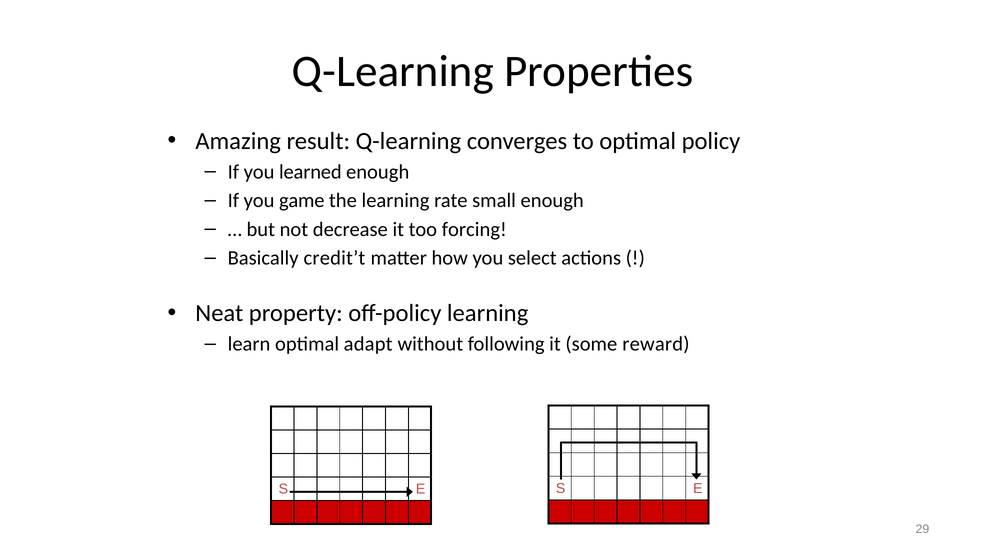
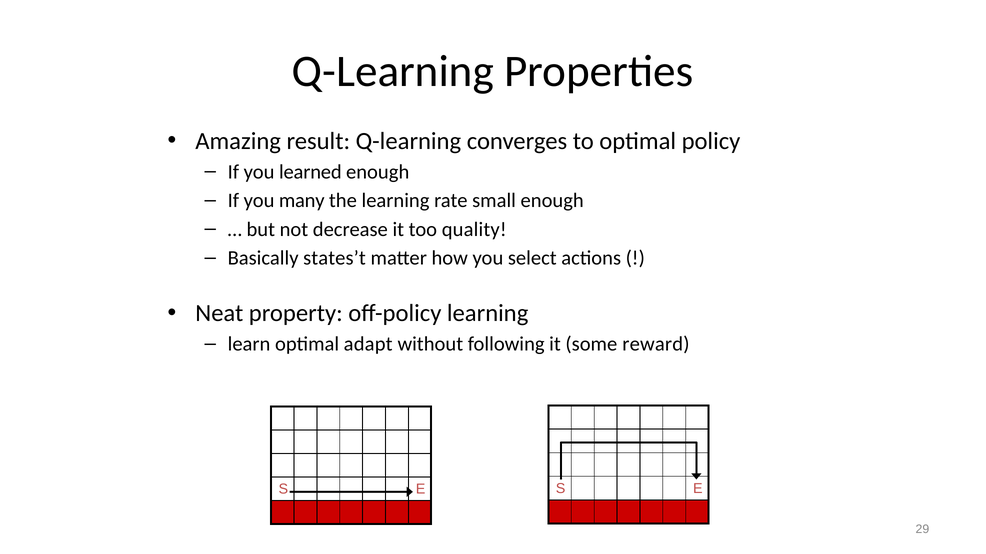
game: game -> many (302, 201)
forcing: forcing -> quality (474, 230)
credit’t: credit’t -> states’t (334, 258)
